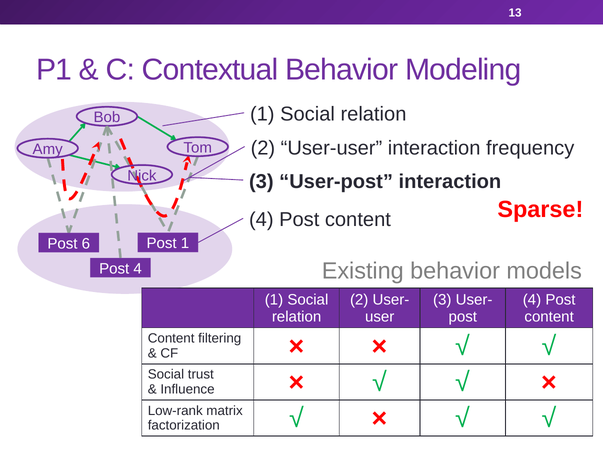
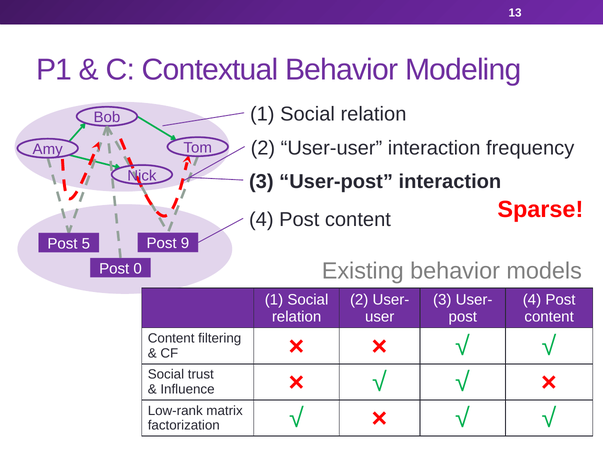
Post 1: 1 -> 9 (185, 244)
6: 6 -> 5 (86, 244)
4: 4 -> 0 (138, 269)
